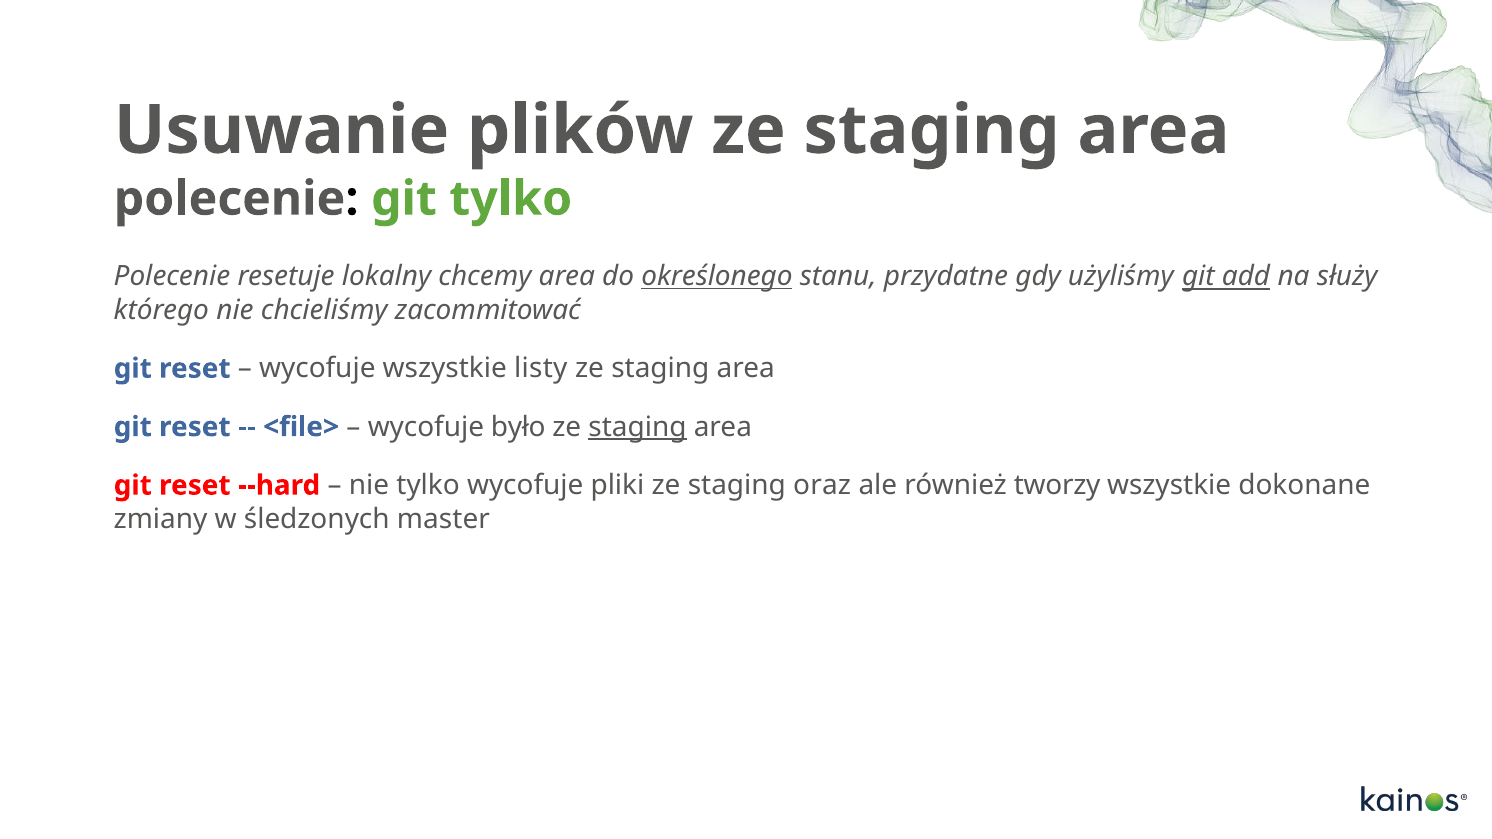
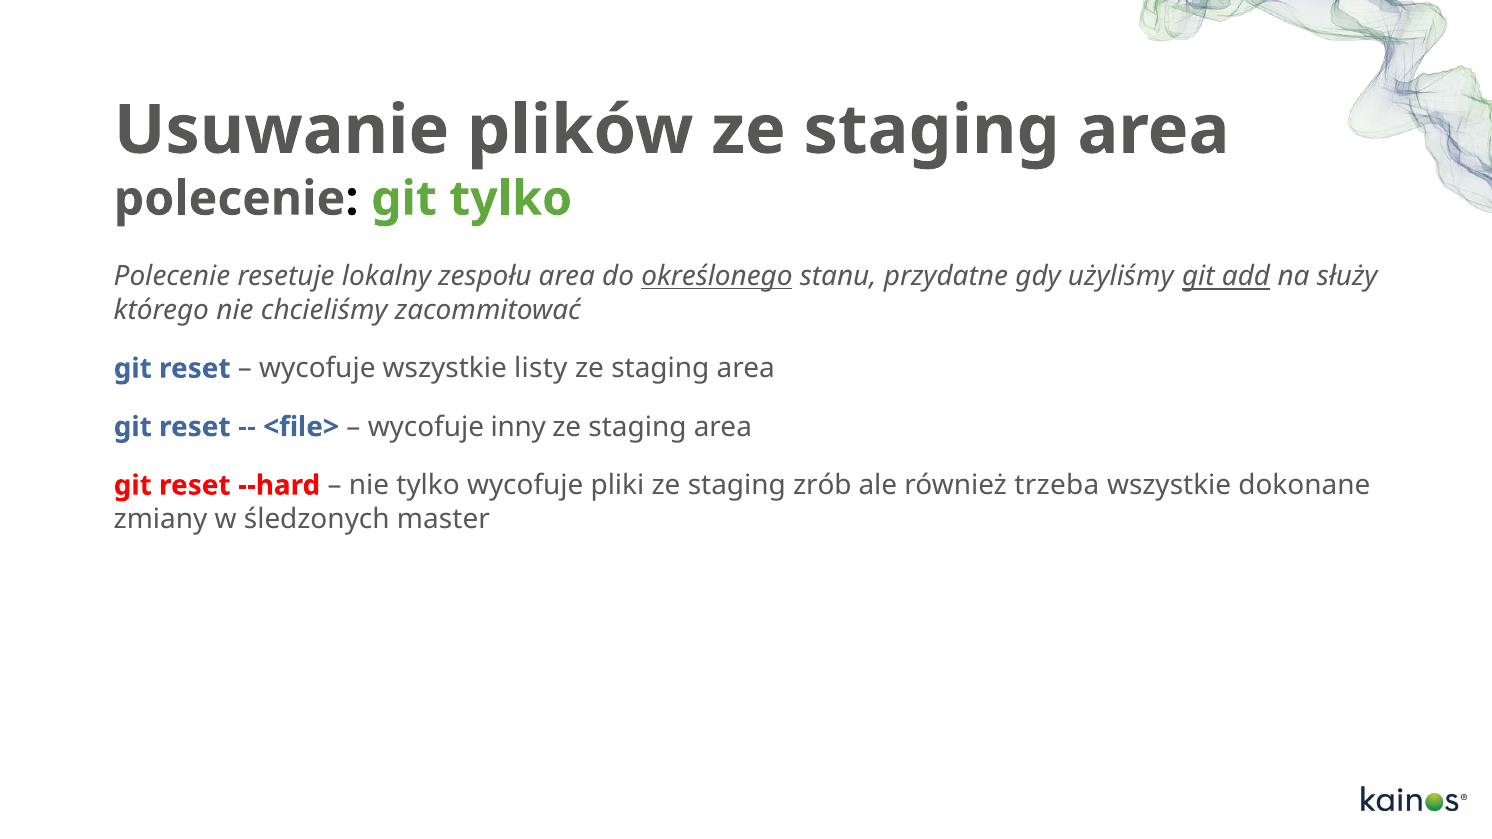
chcemy: chcemy -> zespołu (485, 277)
było: było -> inny (518, 427)
staging underline: present -> none (638, 427)
oraz: oraz -> zrób (822, 486)
tworzy: tworzy -> trzeba (1057, 486)
